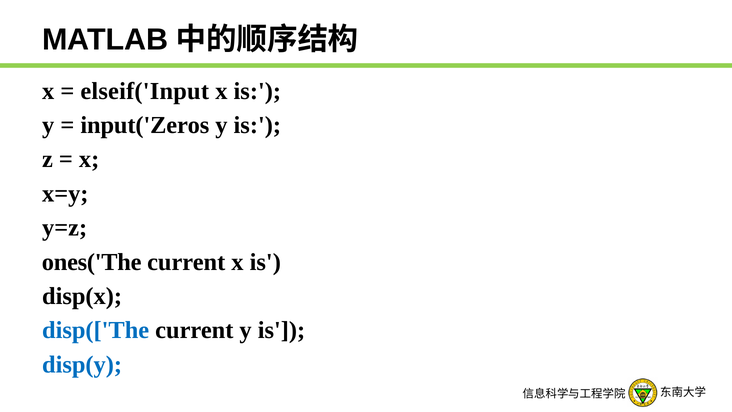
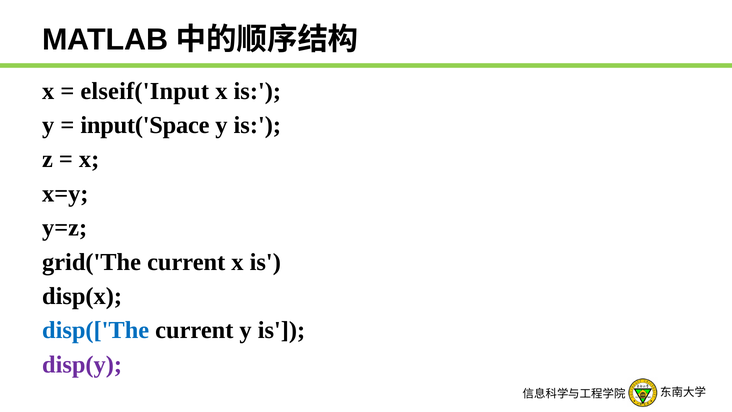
input('Zeros: input('Zeros -> input('Space (145, 125)
ones('The: ones('The -> grid('The (92, 262)
disp(y colour: blue -> purple (82, 364)
